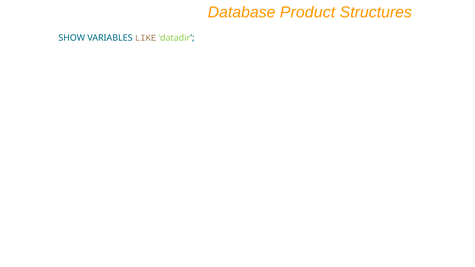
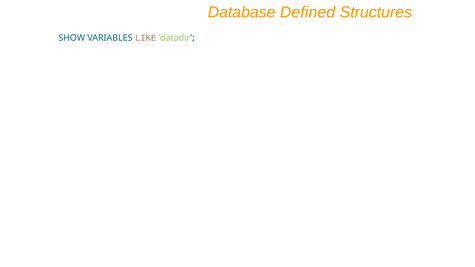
Product: Product -> Defined (308, 12)
